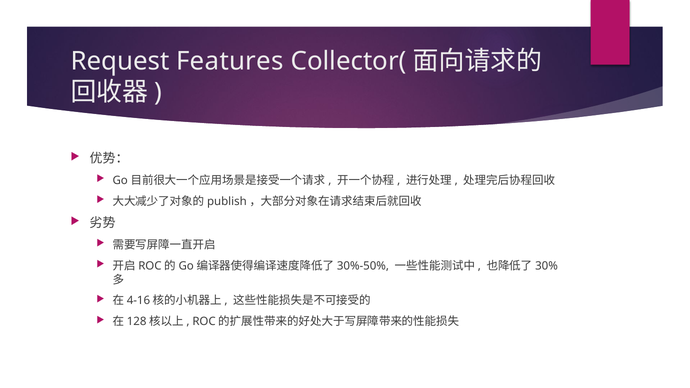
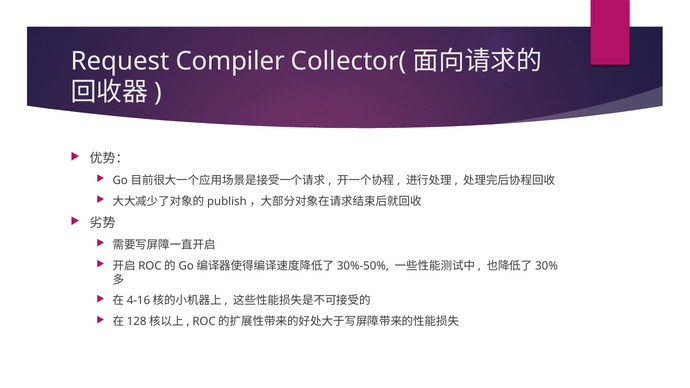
Features: Features -> Compiler (230, 61)
